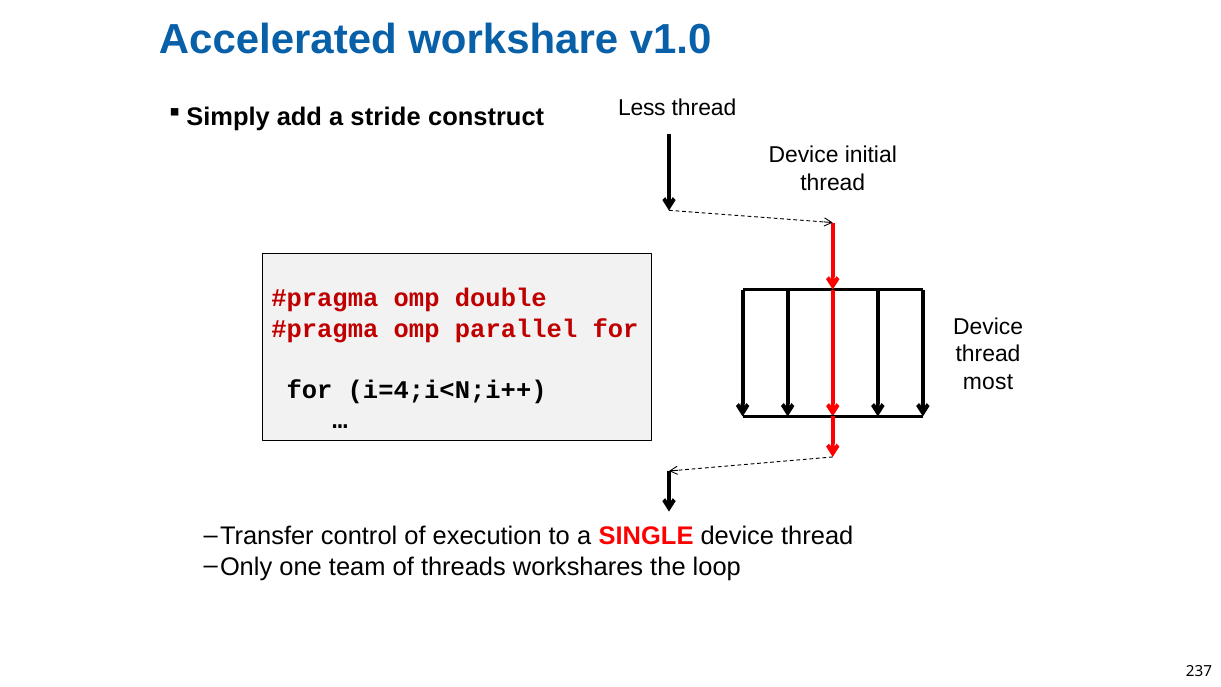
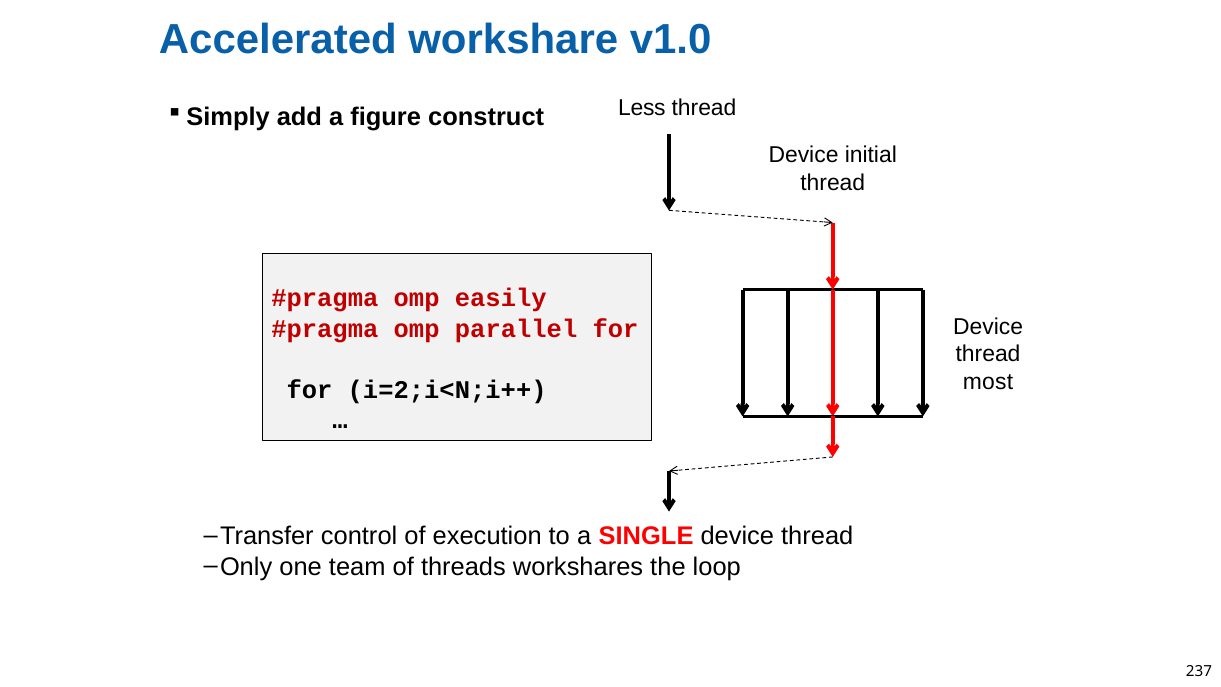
stride: stride -> figure (386, 117)
double: double -> easily (501, 298)
i=4;i<N;i++: i=4;i<N;i++ -> i=2;i<N;i++ (447, 390)
